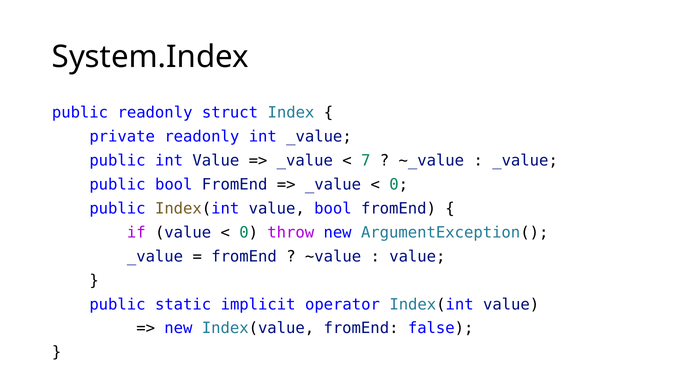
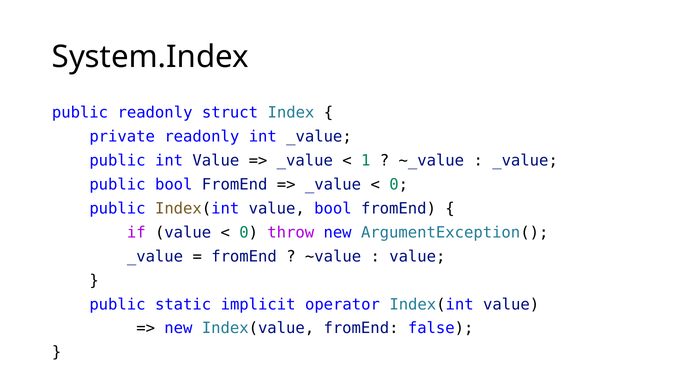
7: 7 -> 1 (366, 161)
